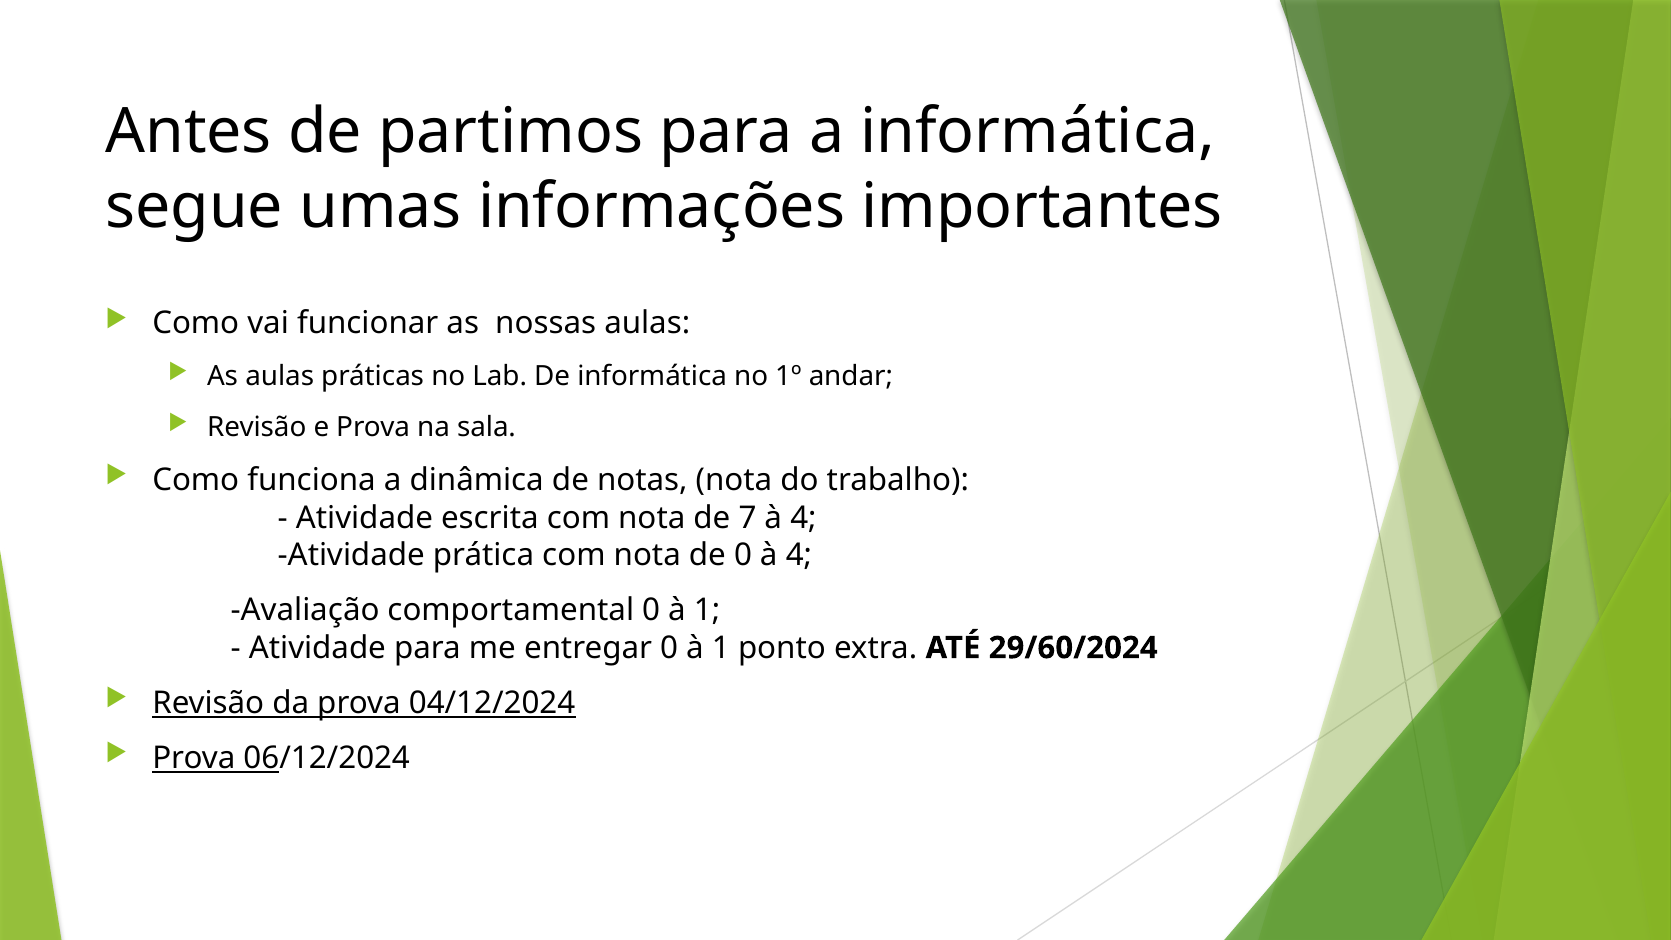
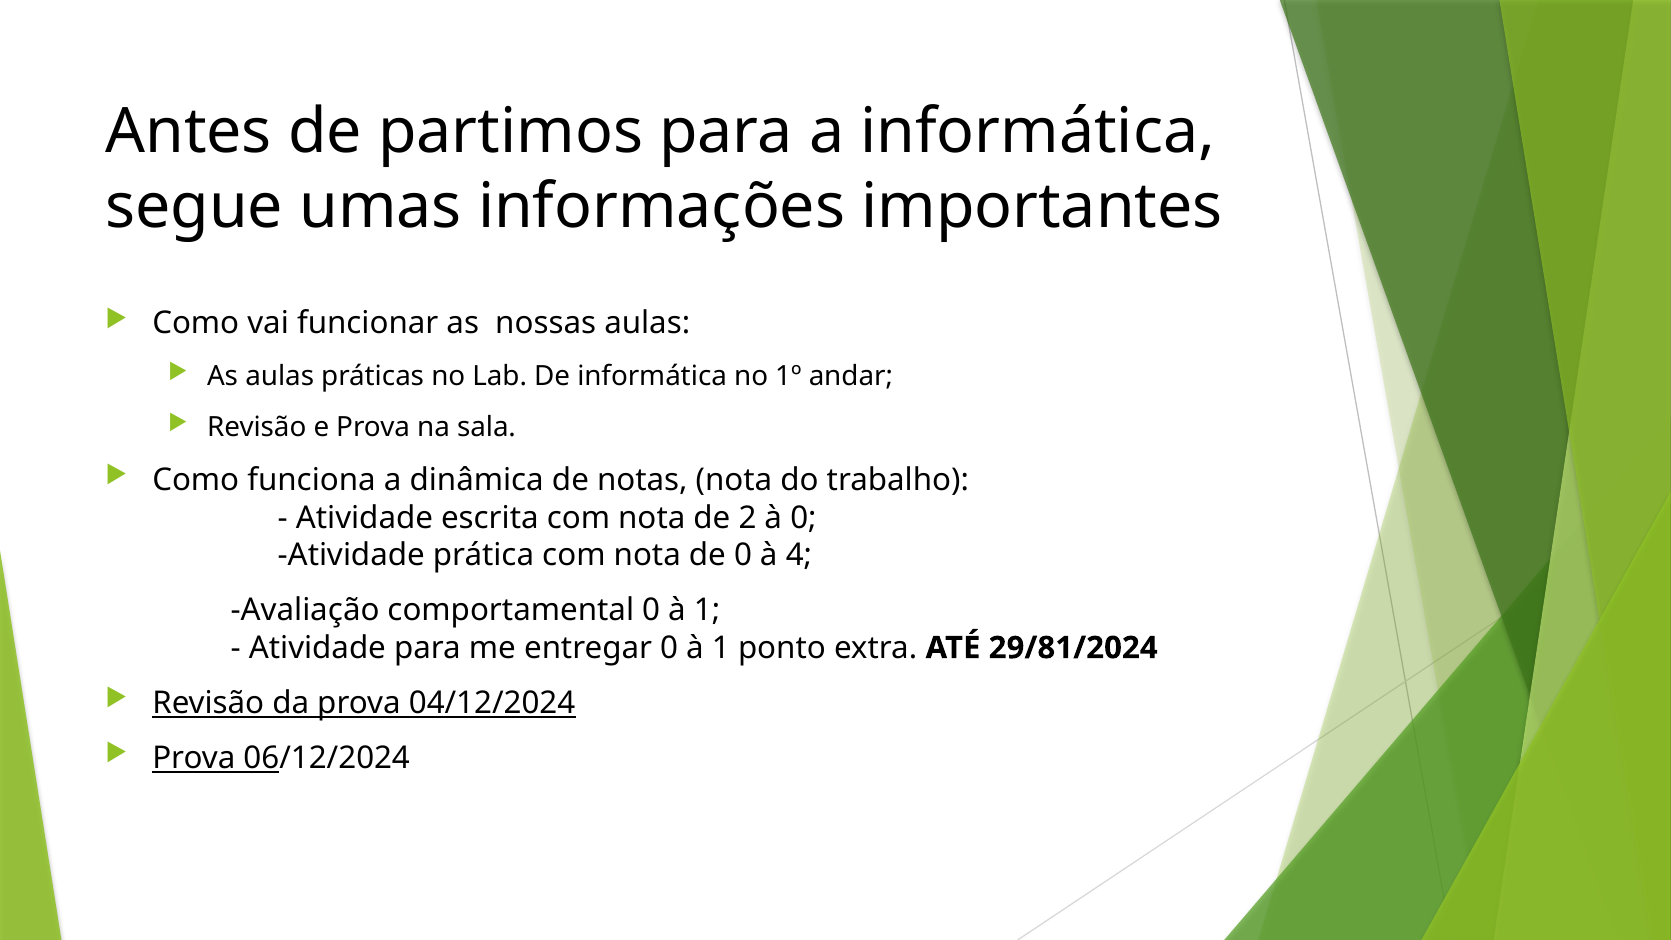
7: 7 -> 2 (748, 518)
4: 4 -> 0 (803, 518)
29/60/2024: 29/60/2024 -> 29/81/2024 (1073, 648)
